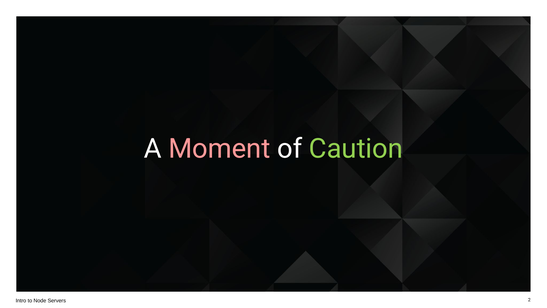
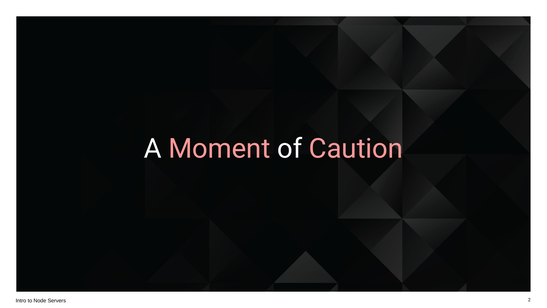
Caution colour: light green -> pink (356, 149)
